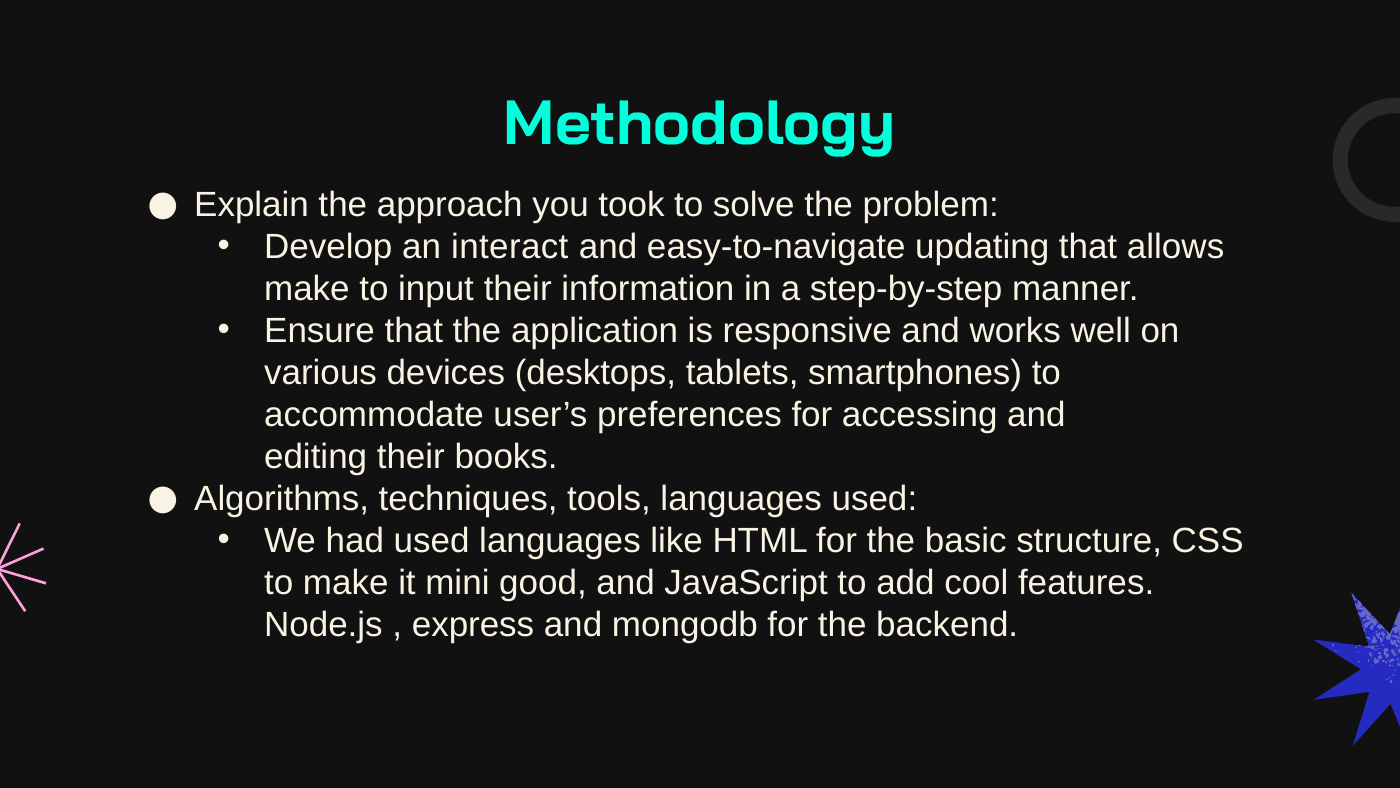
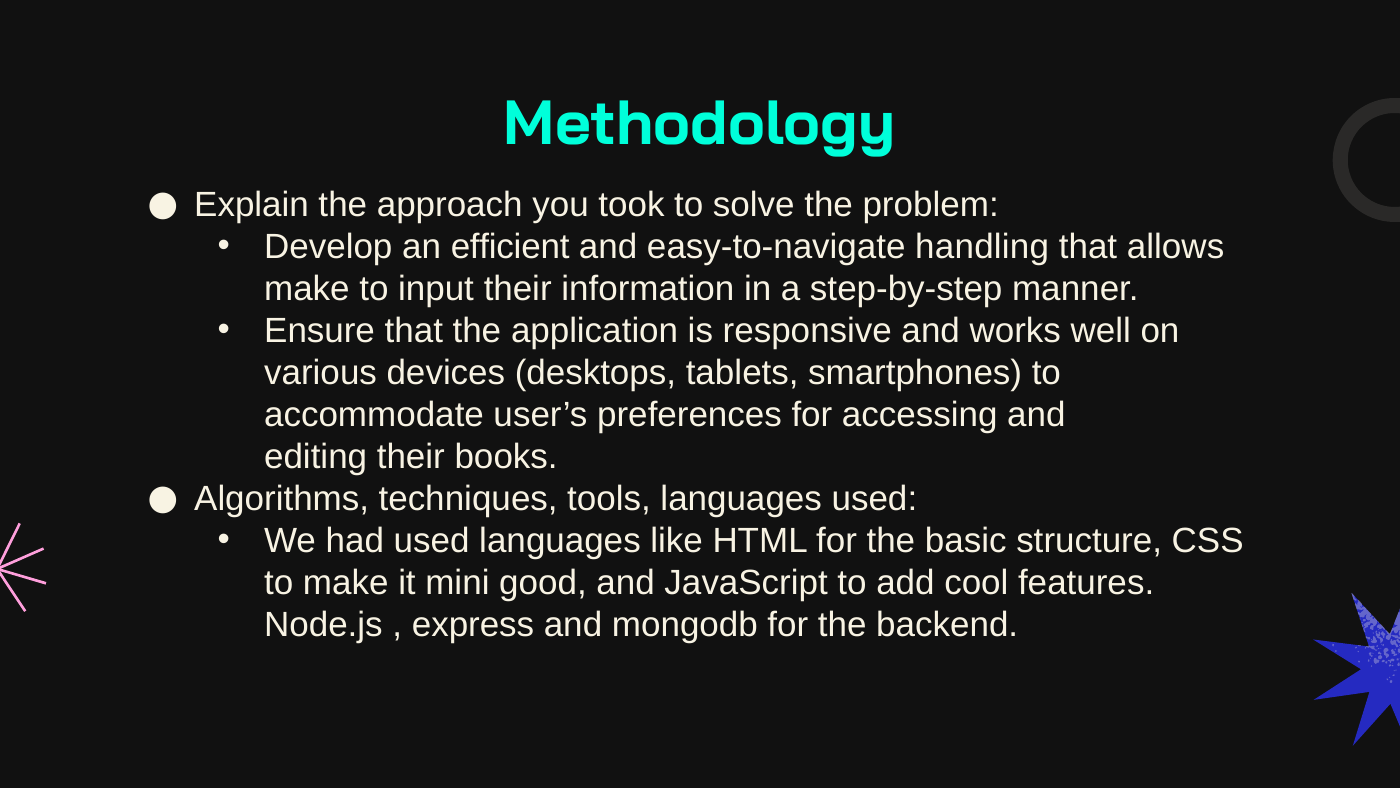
interact: interact -> efficient (510, 246)
updating: updating -> handling (982, 246)
